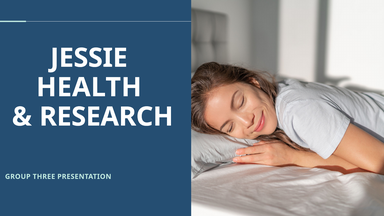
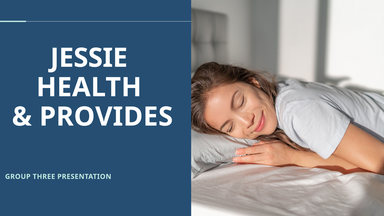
RESEARCH: RESEARCH -> PROVIDES (106, 117)
